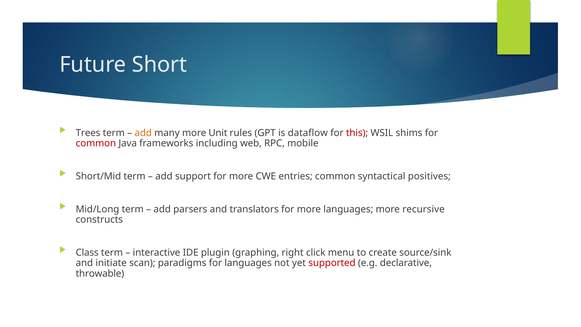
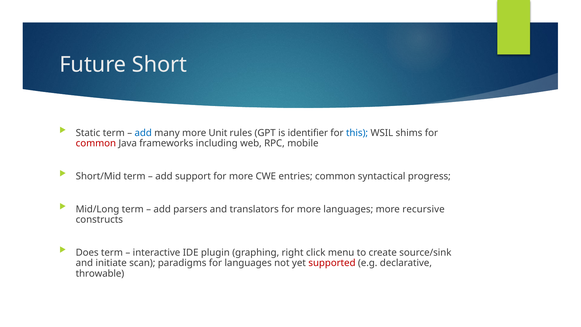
Trees: Trees -> Static (88, 133)
add colour: orange -> blue (143, 133)
dataflow: dataflow -> identifier (308, 133)
this colour: red -> blue (357, 133)
positives: positives -> progress (429, 176)
Class: Class -> Does (87, 252)
